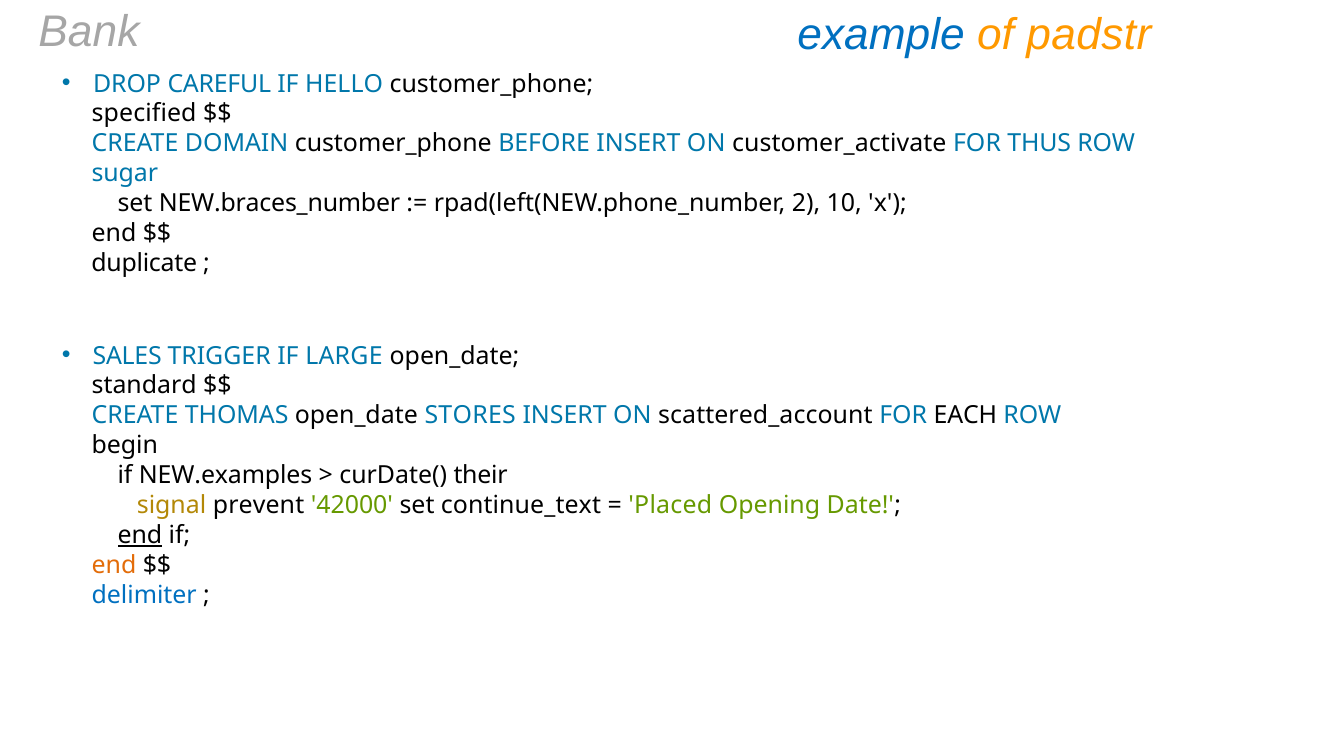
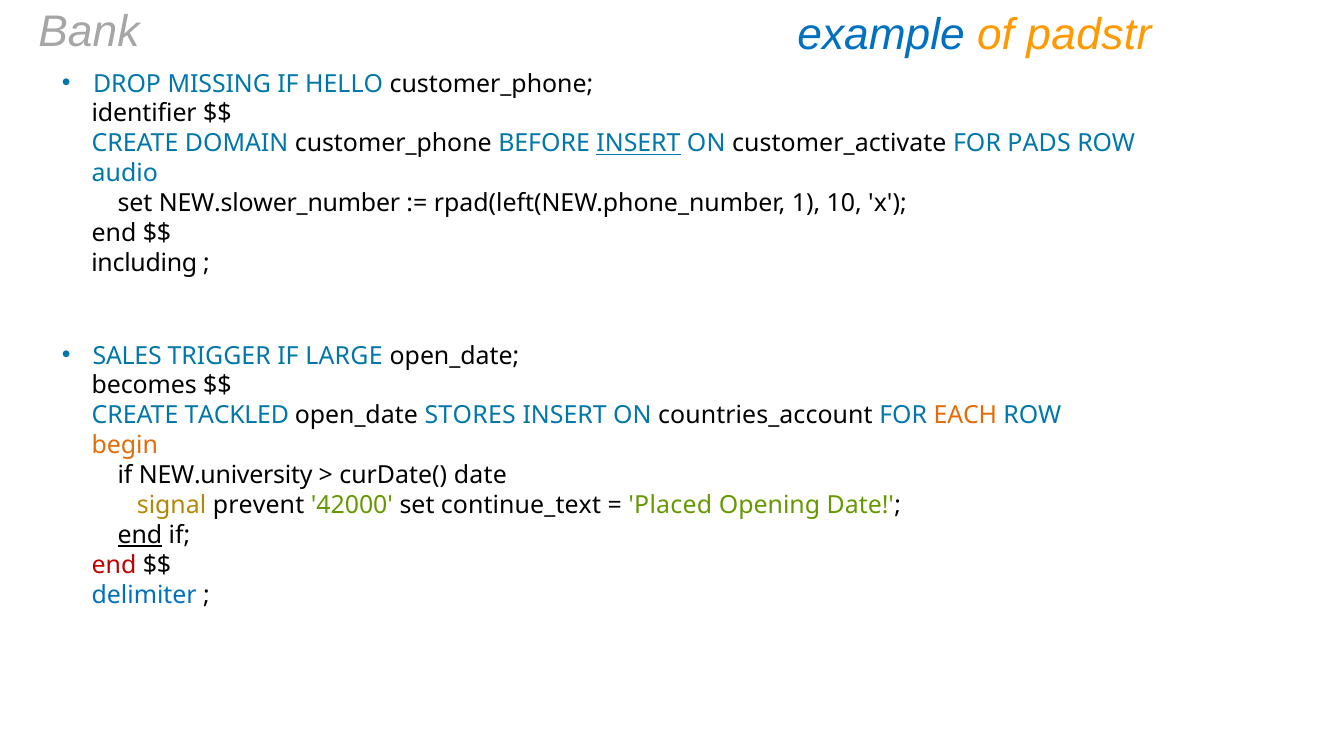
CAREFUL: CAREFUL -> MISSING (219, 84)
specified: specified -> identifier (144, 114)
INSERT underline: none -> present (638, 144)
THUS: THUS -> PADS (1039, 144)
sugar: sugar -> audio (125, 174)
NEW.braces_number: NEW.braces_number -> NEW.slower_number (280, 203)
2: 2 -> 1 (806, 203)
duplicate: duplicate -> including (144, 263)
standard: standard -> becomes (144, 386)
THOMAS: THOMAS -> TACKLED (237, 416)
scattered_account: scattered_account -> countries_account (765, 416)
EACH colour: black -> orange (965, 416)
begin colour: black -> orange (125, 445)
NEW.examples: NEW.examples -> NEW.university (226, 475)
curDate( their: their -> date (480, 475)
end colour: orange -> red (114, 565)
